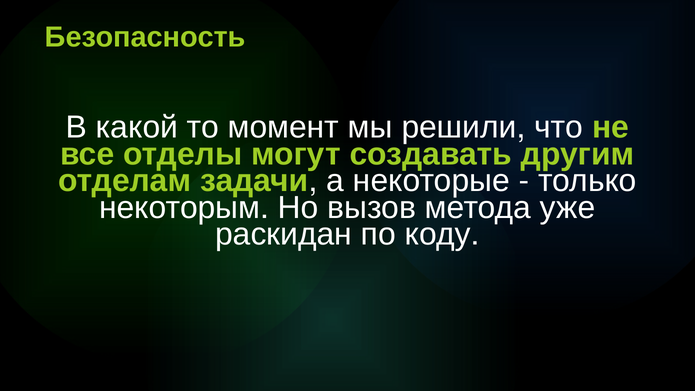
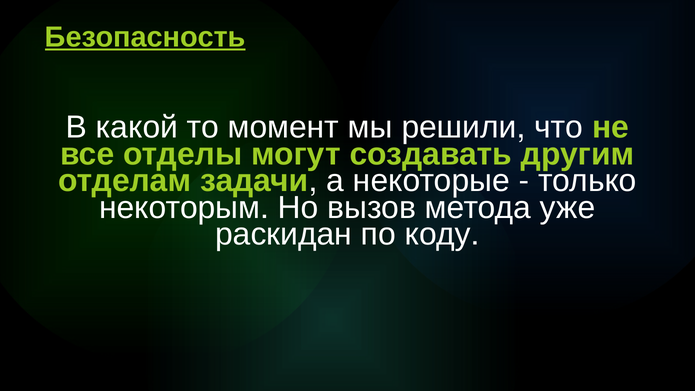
Безопасность underline: none -> present (145, 37)
